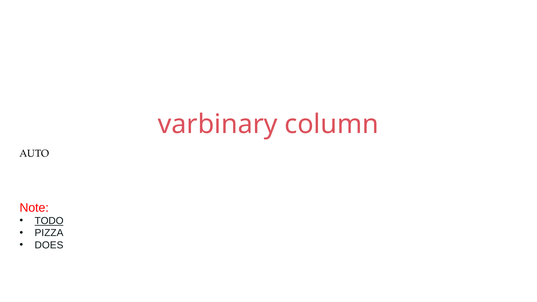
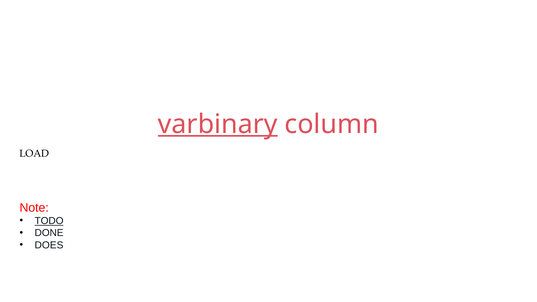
varbinary underline: none -> present (218, 124)
AUTO: AUTO -> LOAD (34, 153)
PIZZA: PIZZA -> DONE (49, 233)
